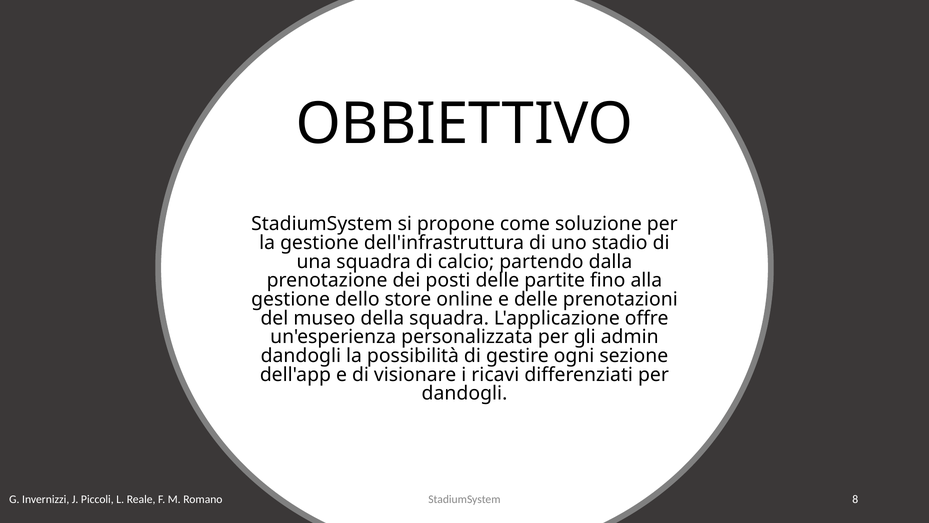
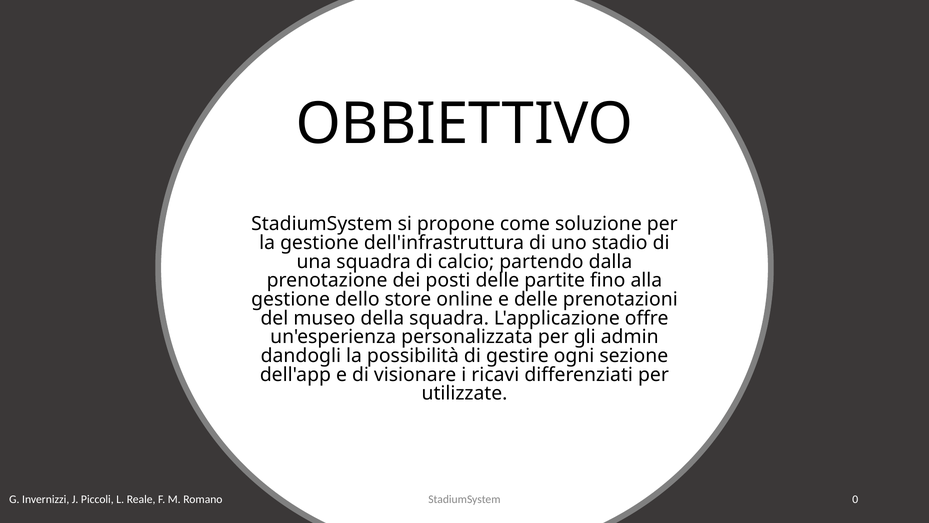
dandogli: dandogli -> utilizzate (464, 393)
8: 8 -> 0 (855, 499)
